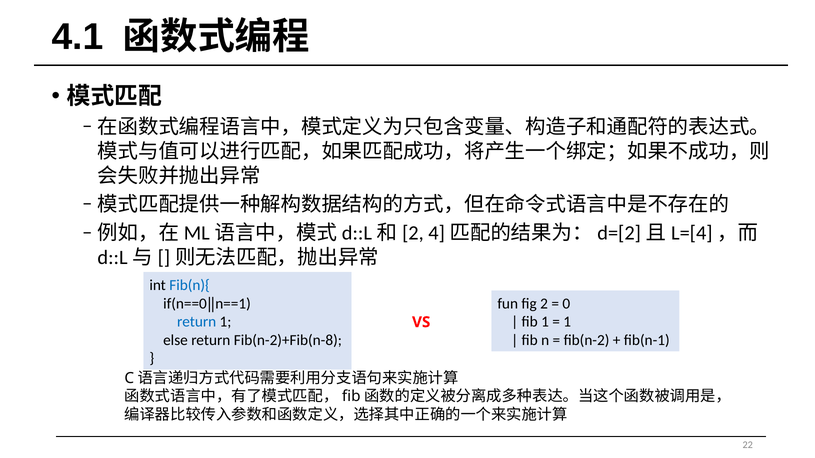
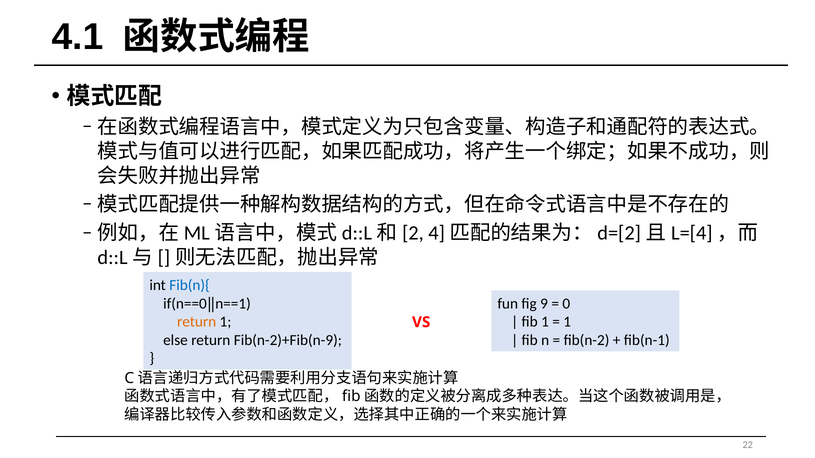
2: 2 -> 9 (544, 304)
return colour: blue -> orange (197, 322)
Fib(n-2)+Fib(n-8: Fib(n-2)+Fib(n-8 -> Fib(n-2)+Fib(n-9 (288, 340)
